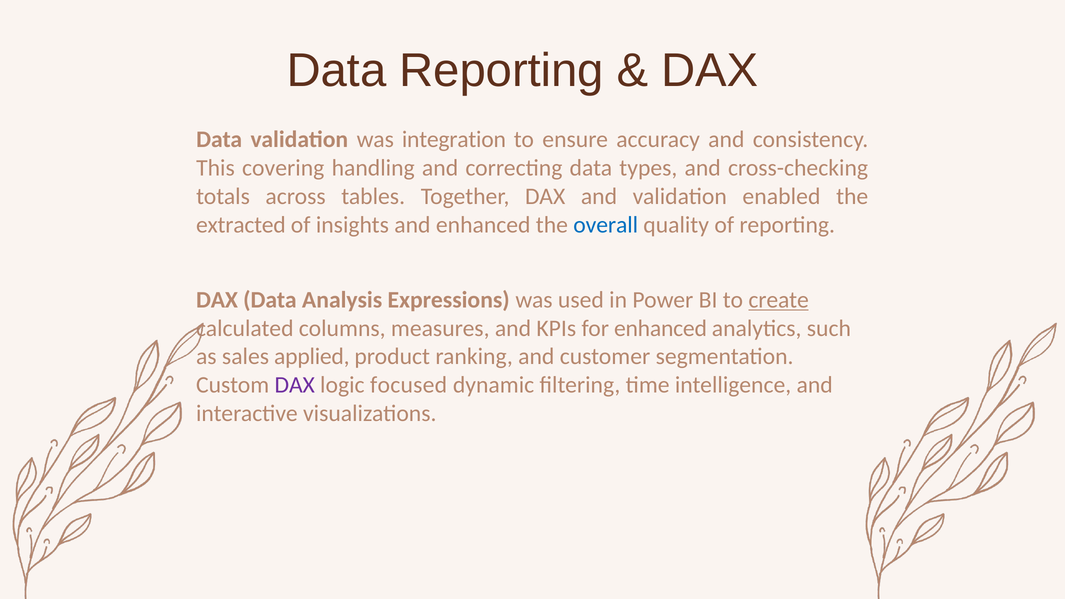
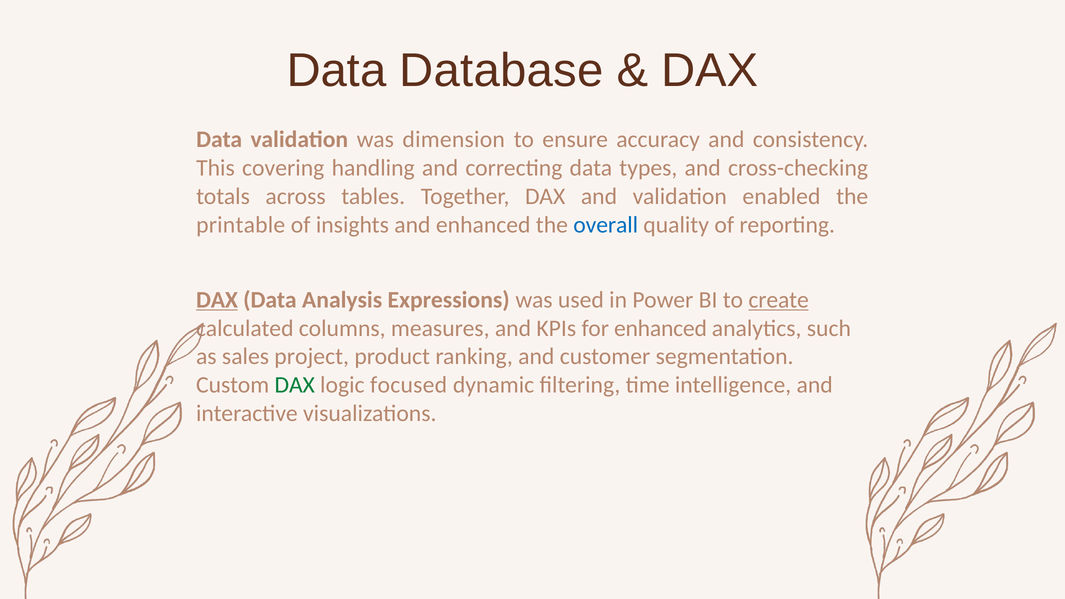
Data Reporting: Reporting -> Database (501, 71)
integration: integration -> dimension (454, 140)
extracted: extracted -> printable (241, 225)
DAX underline: none -> present (217, 300)
applied: applied -> project (312, 357)
DAX colour: purple -> green (295, 385)
